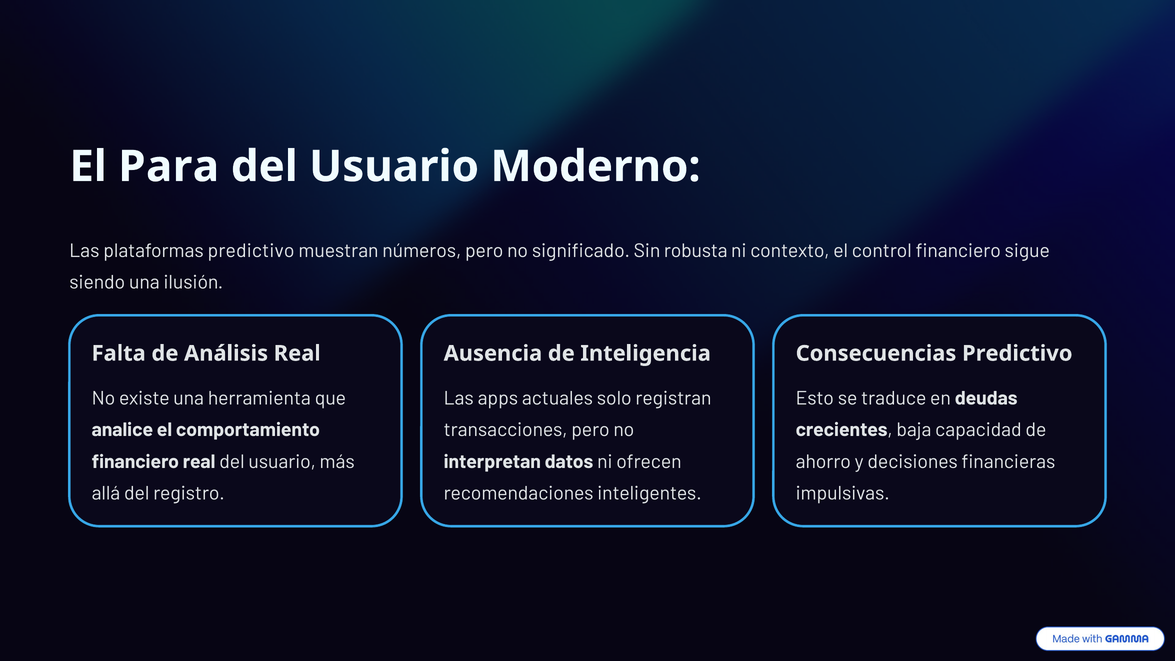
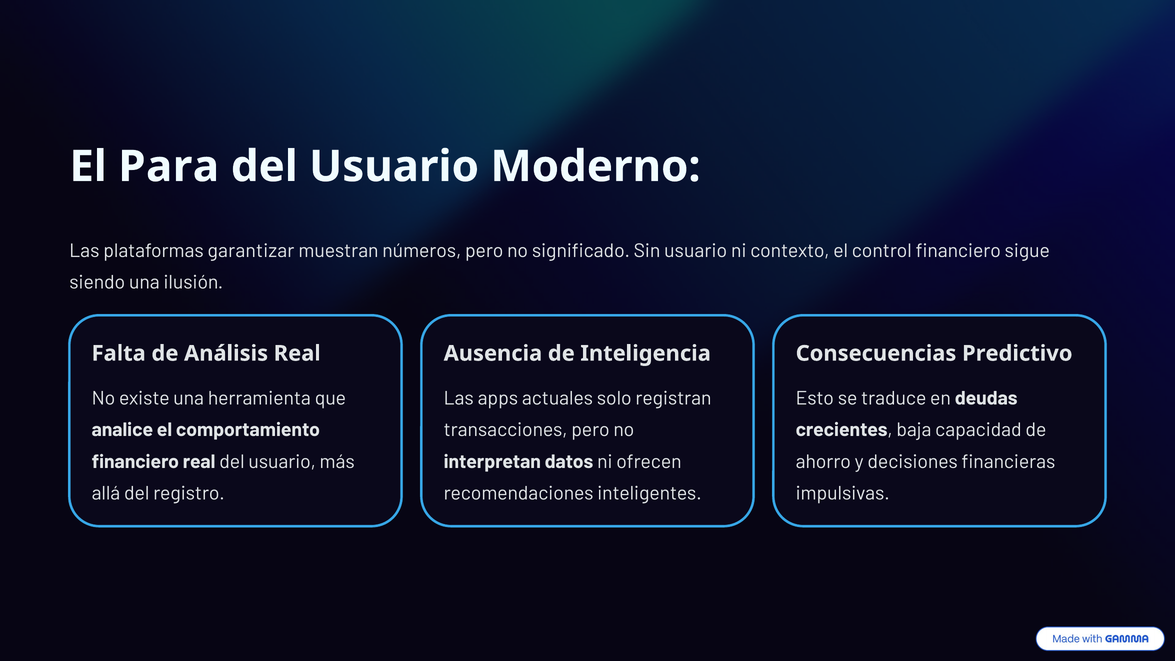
plataformas predictivo: predictivo -> garantizar (251, 251)
Sin robusta: robusta -> usuario (696, 251)
